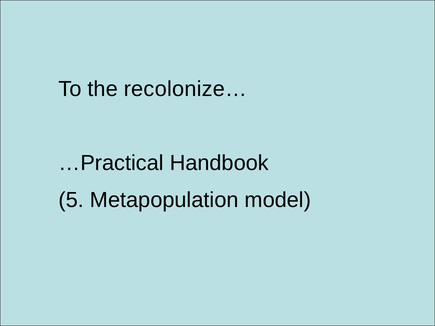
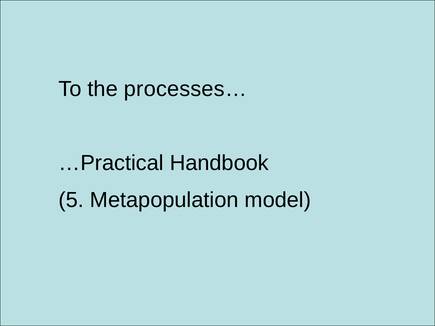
recolonize…: recolonize… -> processes… (185, 89)
